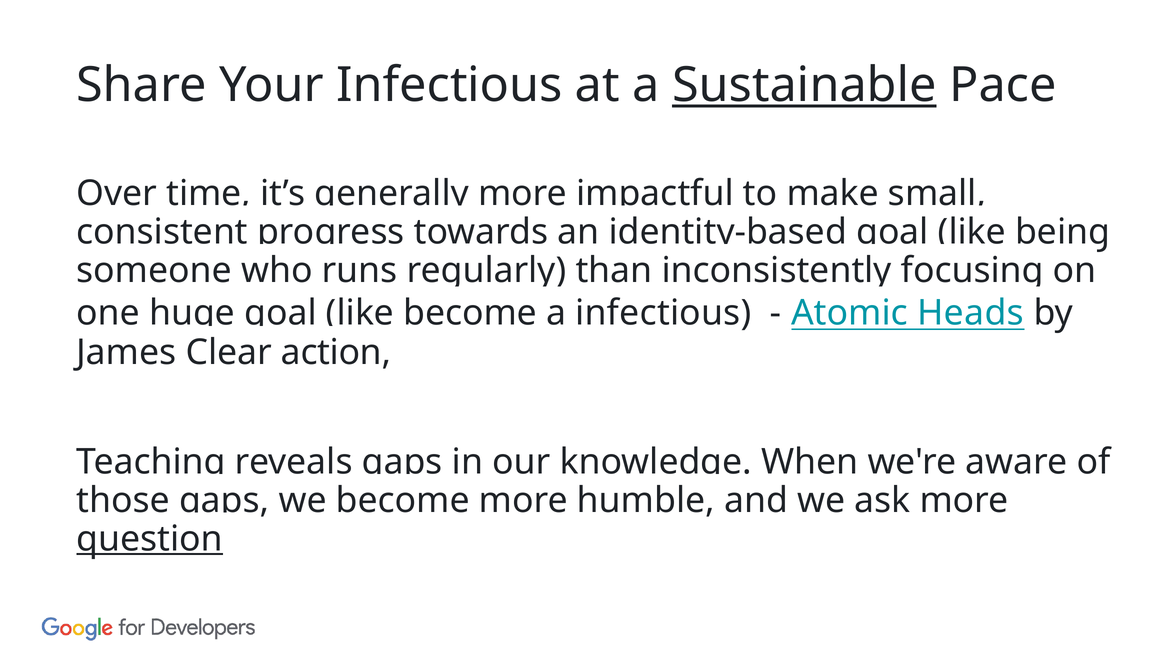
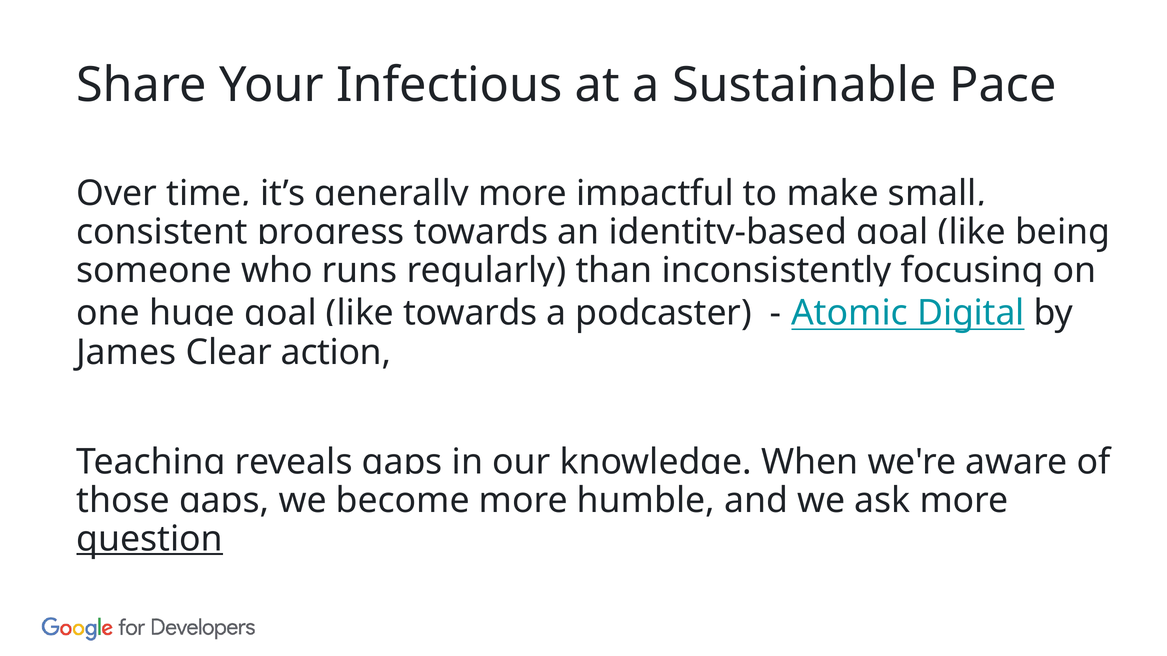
Sustainable underline: present -> none (804, 85)
become: become -> towards (470, 313)
a infectious: infectious -> podcaster (664, 313)
Heads: Heads -> Digital (971, 313)
